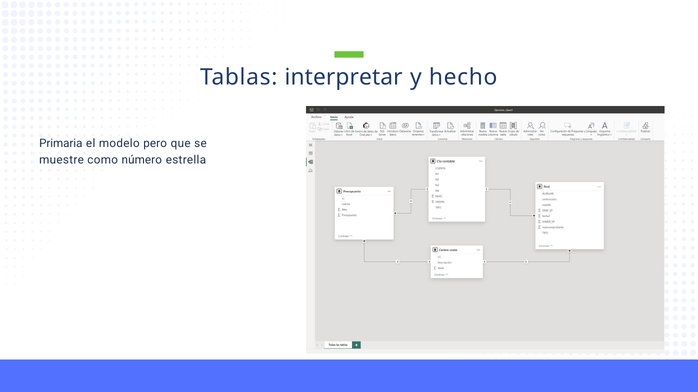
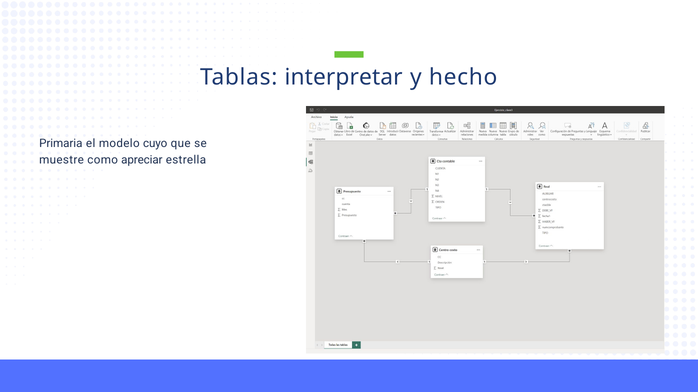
pero: pero -> cuyo (155, 144)
número: número -> apreciar (142, 160)
